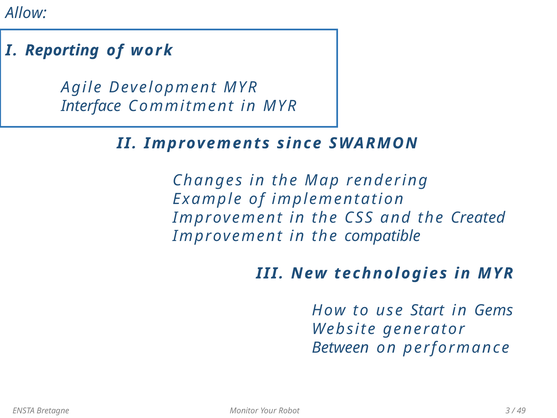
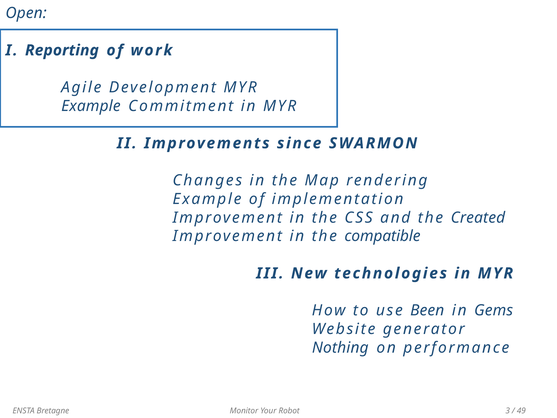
Allow: Allow -> Open (26, 13)
Interface: Interface -> Example (91, 106)
Start: Start -> Been (427, 310)
Between: Between -> Nothing (340, 347)
